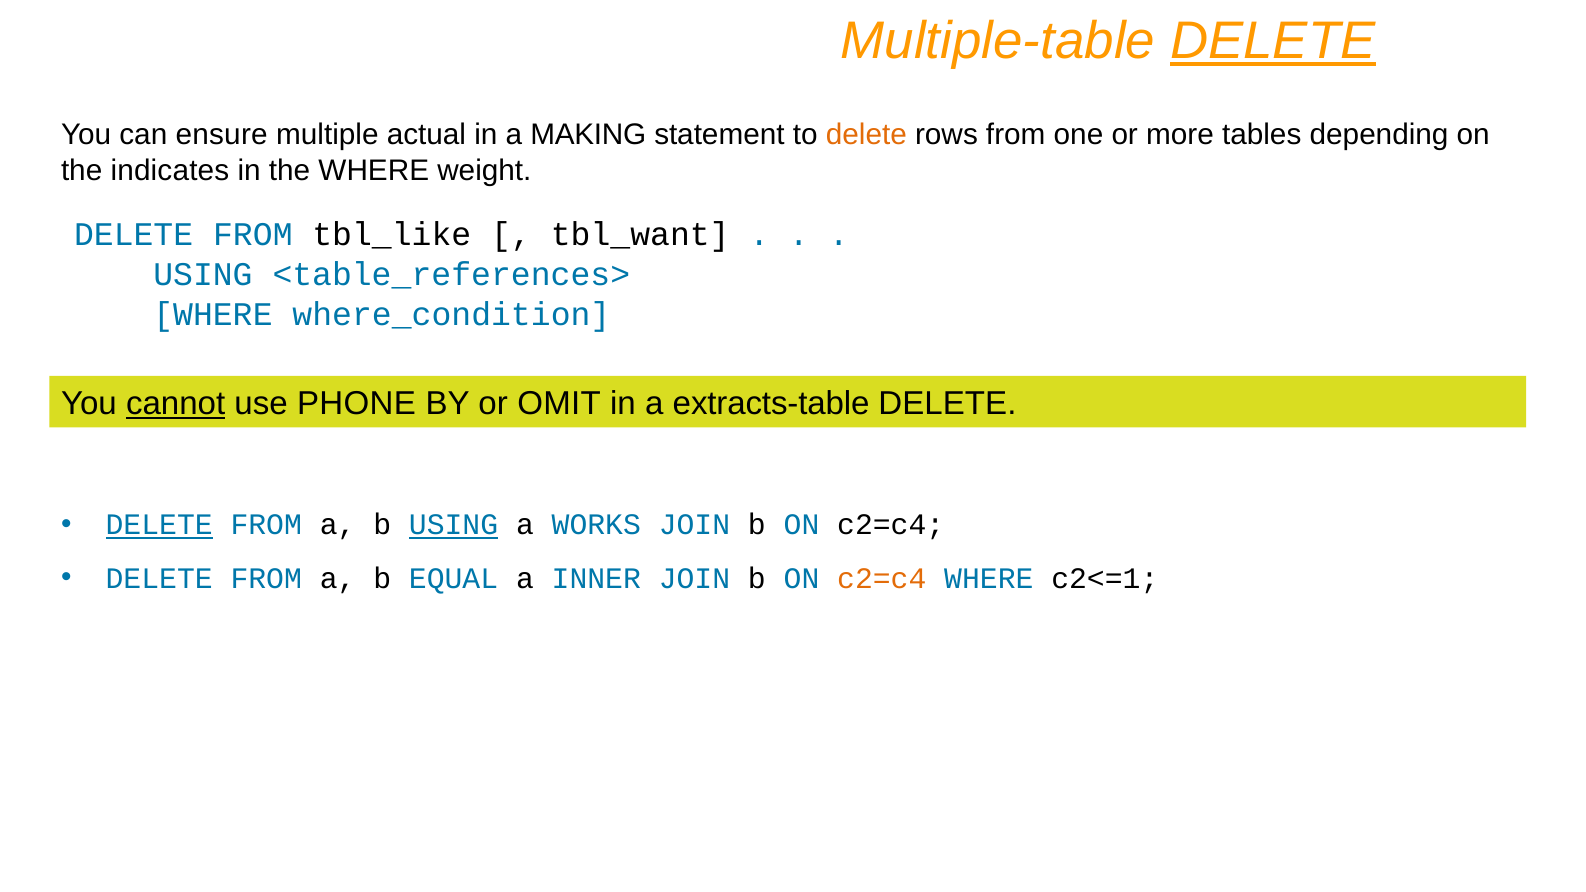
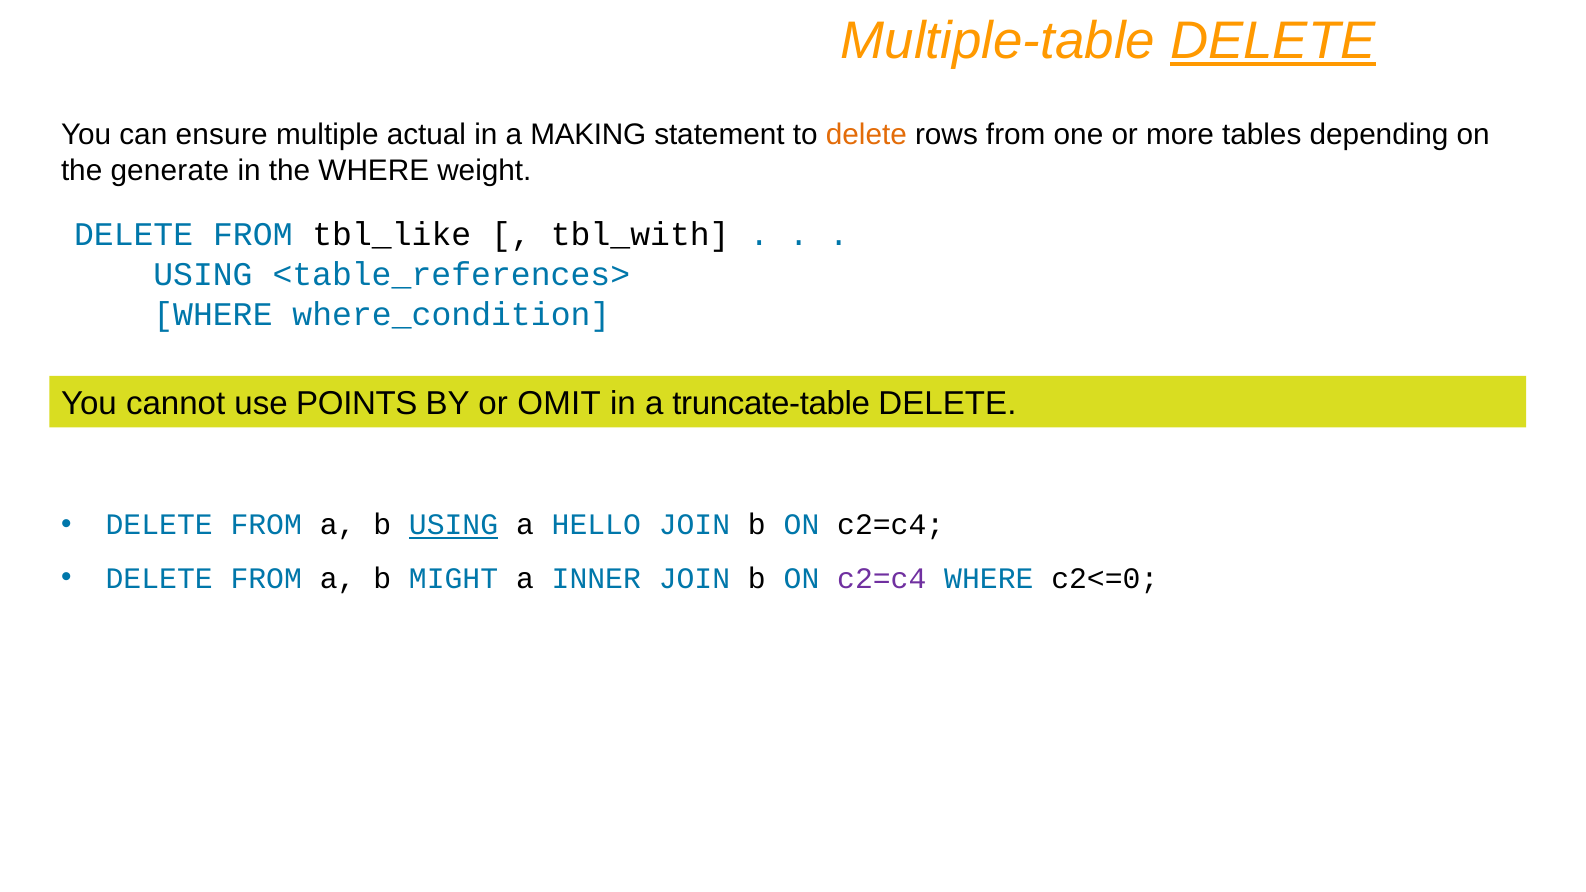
indicates: indicates -> generate (170, 170)
tbl_want: tbl_want -> tbl_with (640, 235)
cannot underline: present -> none (176, 404)
PHONE: PHONE -> POINTS (357, 404)
extracts-table: extracts-table -> truncate-table (771, 404)
DELETE underline: present -> none (159, 525)
WORKS: WORKS -> HELLO (596, 525)
EQUAL: EQUAL -> MIGHT (454, 579)
c2=c4 colour: orange -> purple (882, 579)
c2<=1: c2<=1 -> c2<=0 (1105, 579)
